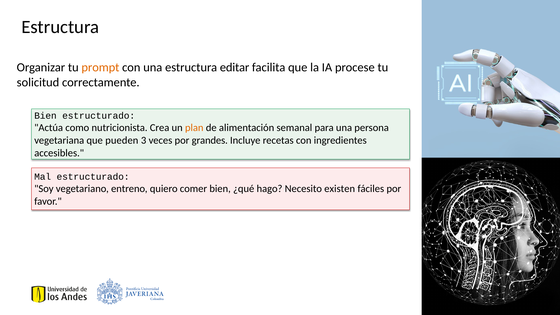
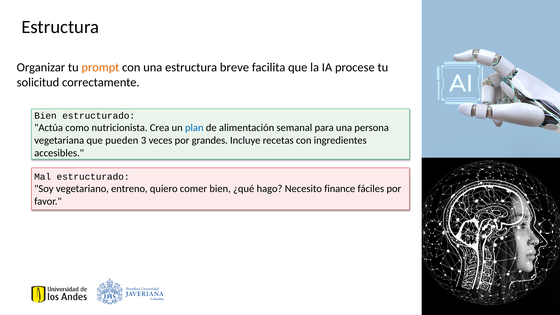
editar: editar -> breve (235, 67)
plan colour: orange -> blue (194, 128)
existen: existen -> finance (340, 189)
